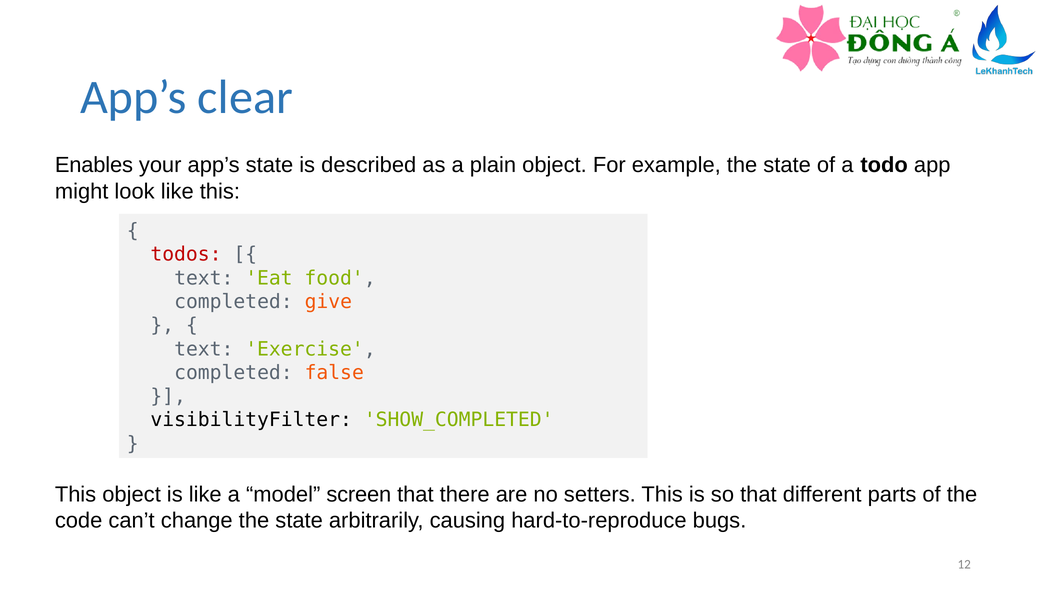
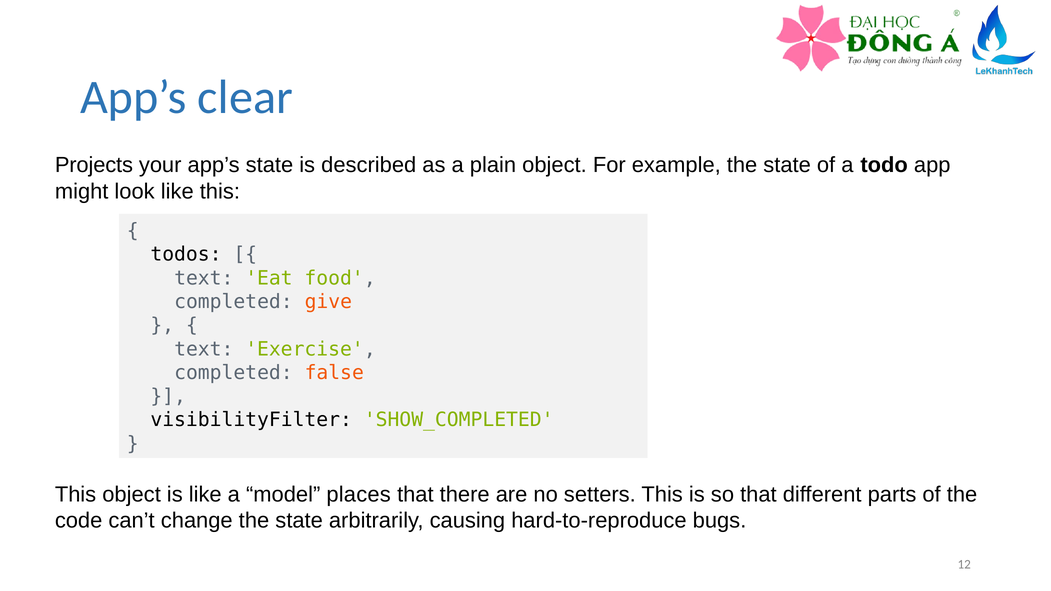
Enables: Enables -> Projects (94, 165)
todos colour: red -> black (186, 255)
screen: screen -> places (359, 495)
